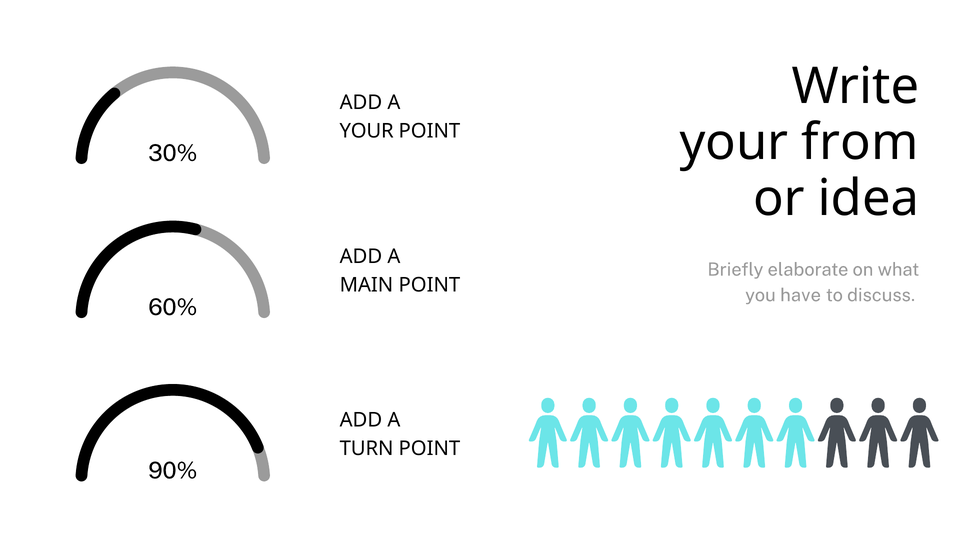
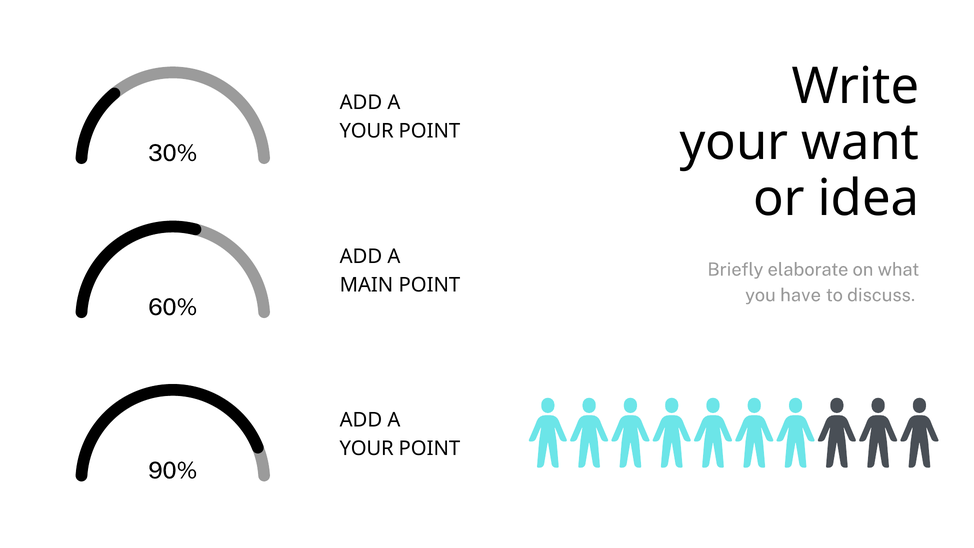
from: from -> want (860, 143)
TURN: TURN -> YOUR (367, 448)
